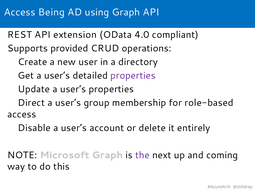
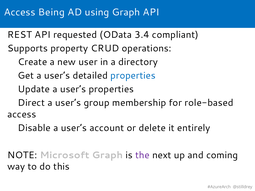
extension: extension -> requested (75, 35)
4.0: 4.0 -> 3.4 (142, 35)
provided: provided -> property (69, 49)
properties colour: purple -> blue (133, 76)
